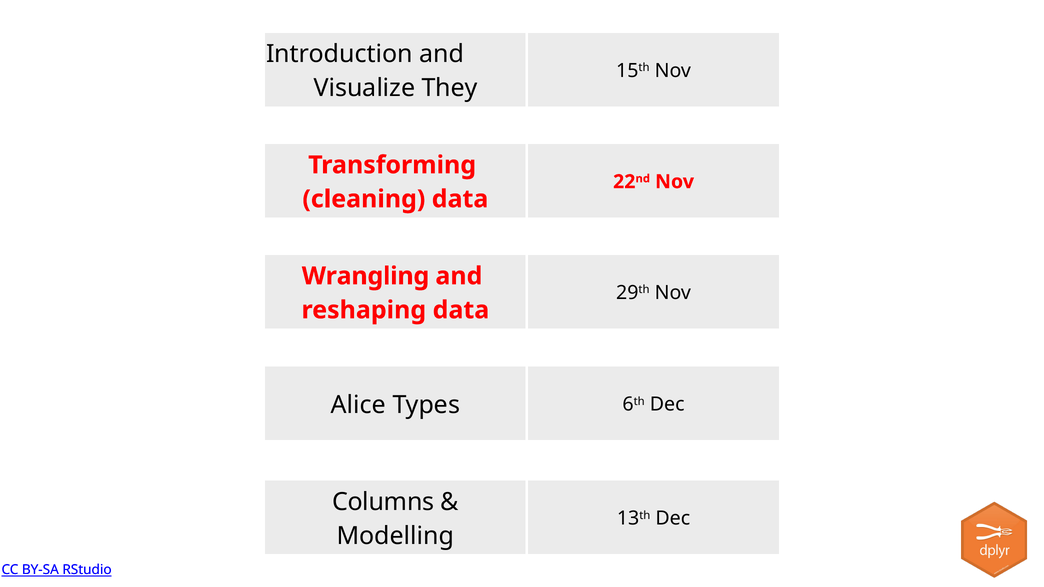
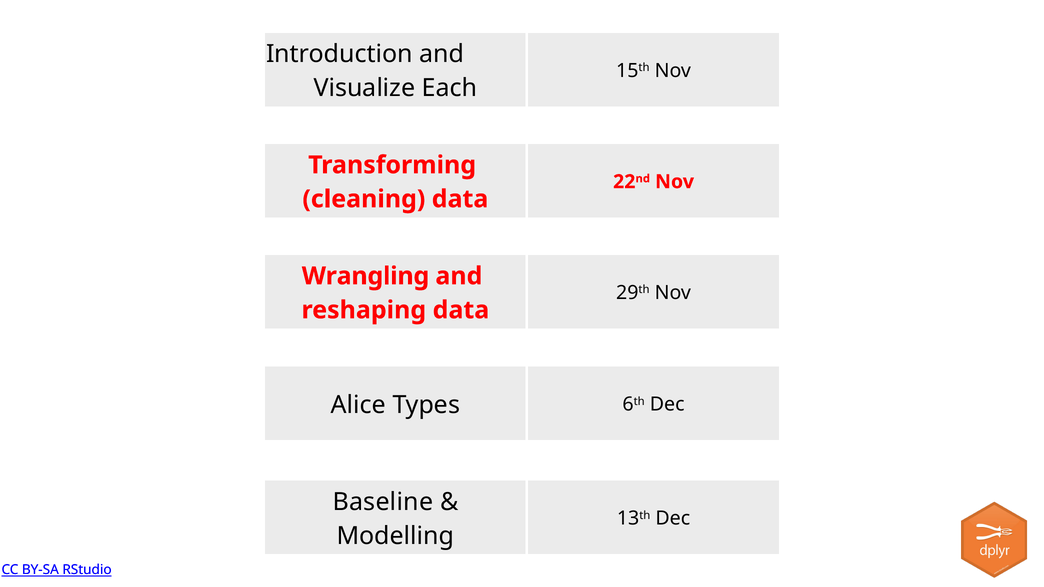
They: They -> Each (449, 88)
Columns: Columns -> Baseline (383, 502)
